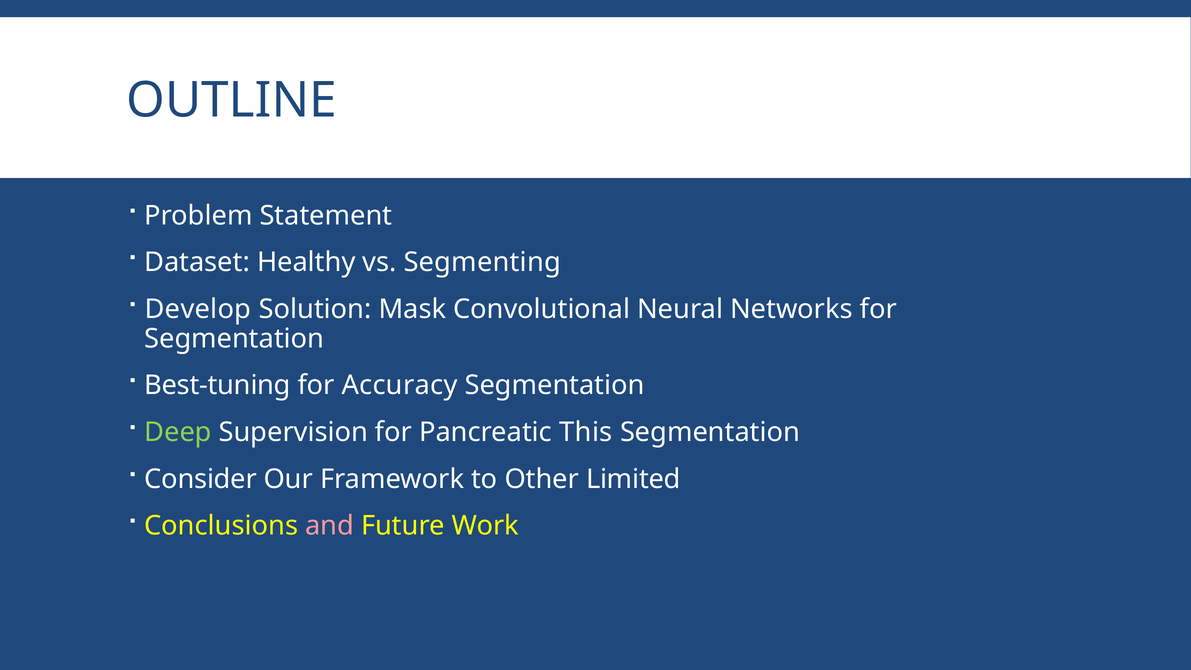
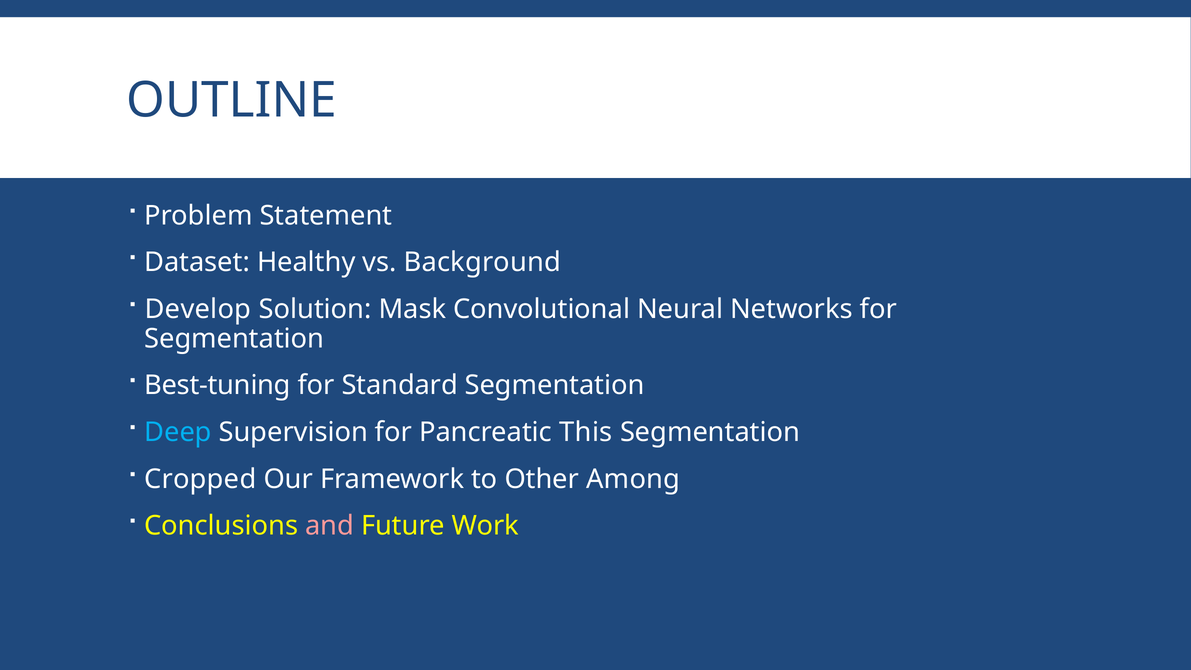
Segmenting: Segmenting -> Background (482, 262)
Accuracy: Accuracy -> Standard (400, 385)
Deep colour: light green -> light blue (178, 432)
Consider: Consider -> Cropped (200, 479)
Limited: Limited -> Among (633, 479)
